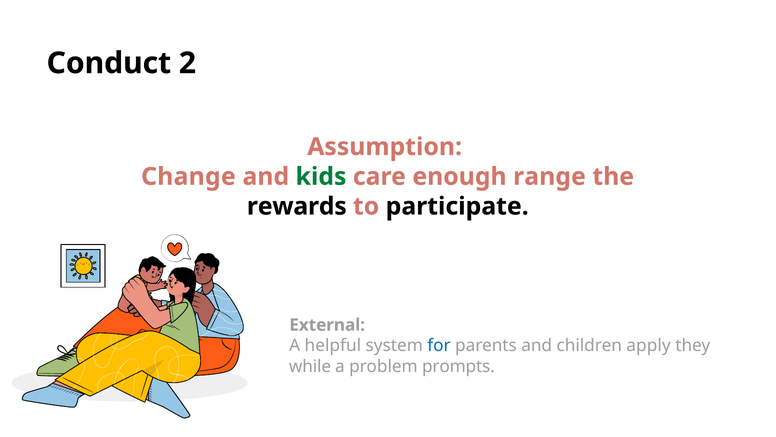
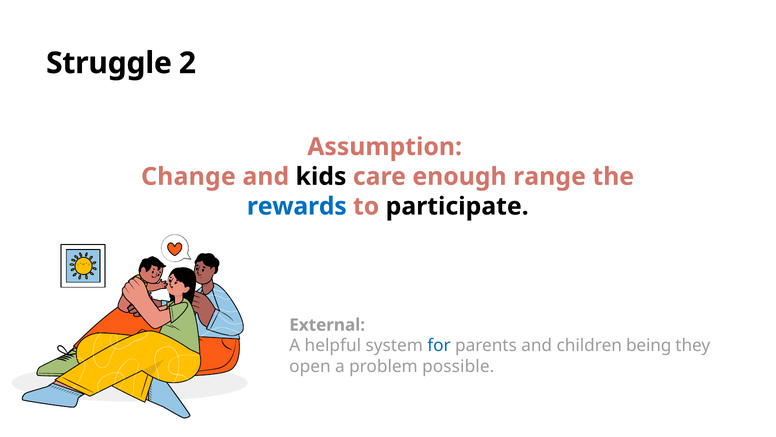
Conduct: Conduct -> Struggle (109, 63)
kids colour: green -> black (321, 176)
rewards colour: black -> blue (297, 206)
apply: apply -> being (649, 345)
while: while -> open (310, 366)
prompts: prompts -> possible (458, 366)
